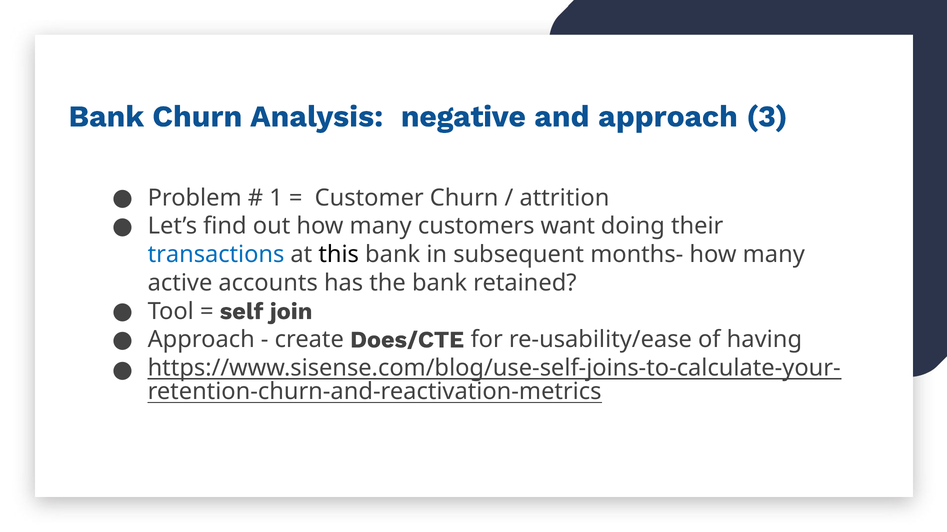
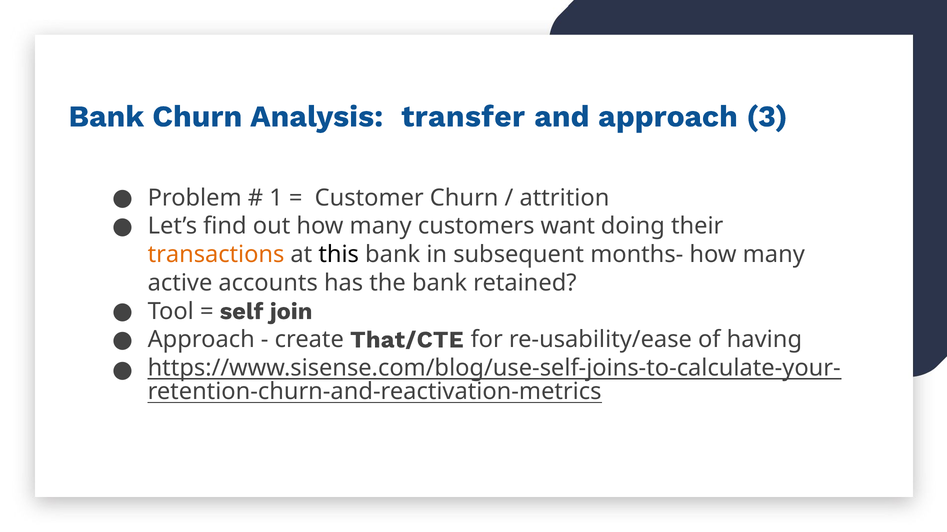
negative: negative -> transfer (463, 117)
transactions colour: blue -> orange (216, 255)
Does/CTE: Does/CTE -> That/CTE (407, 340)
